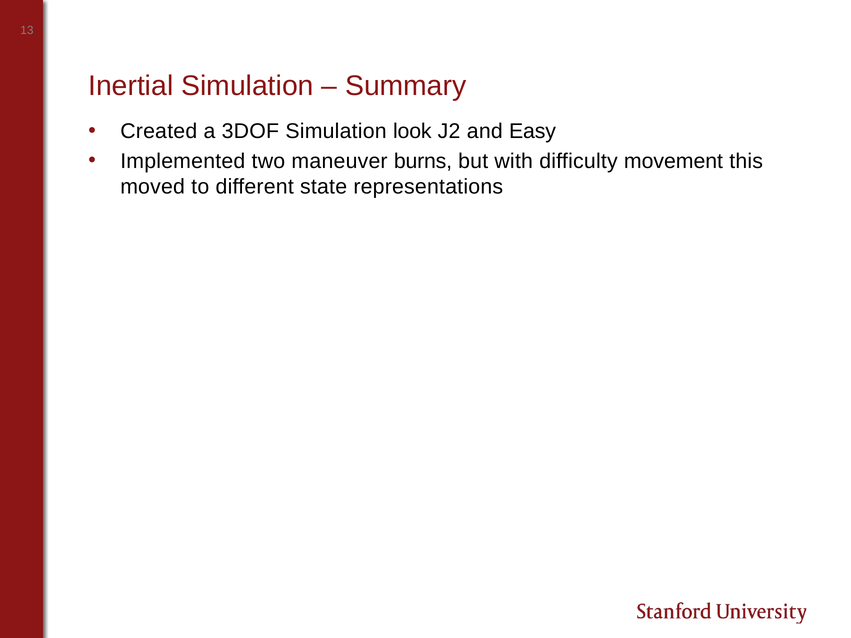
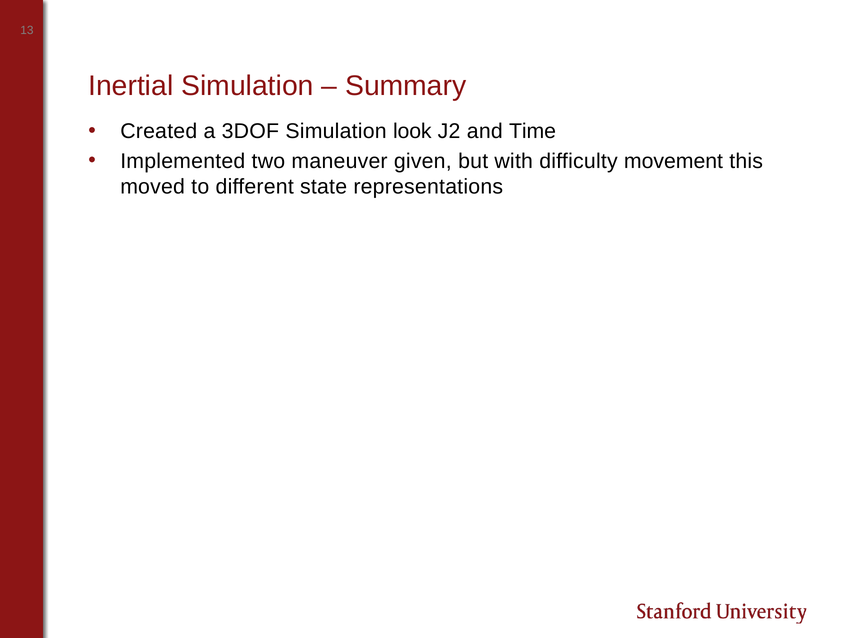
Easy: Easy -> Time (533, 131)
burns: burns -> given (423, 161)
